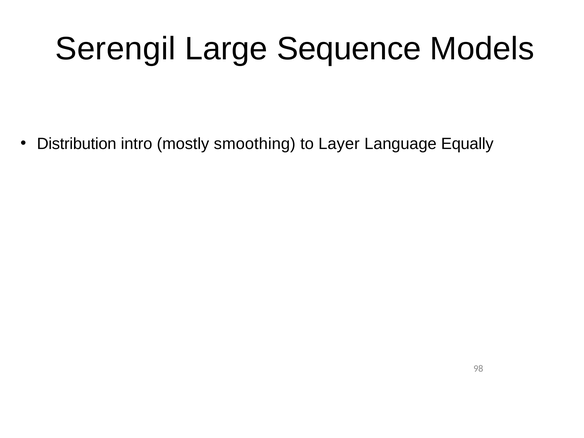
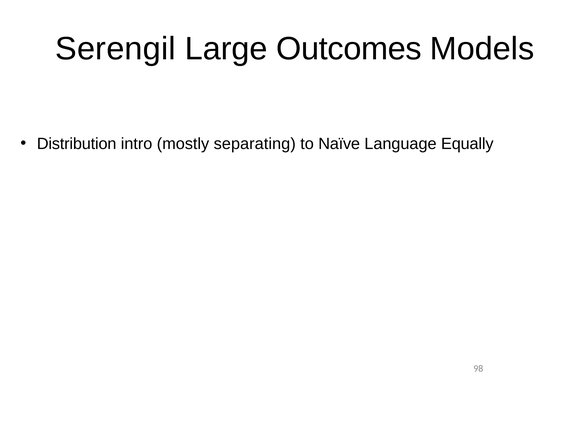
Sequence: Sequence -> Outcomes (349, 49)
smoothing: smoothing -> separating (255, 144)
Layer: Layer -> Naïve (339, 144)
